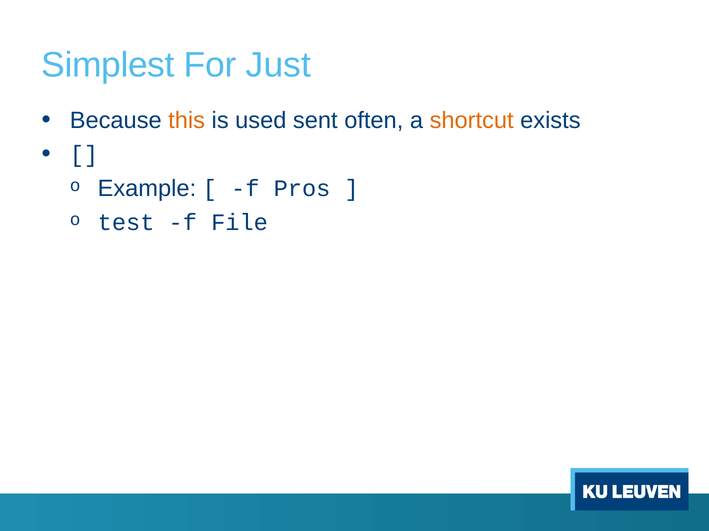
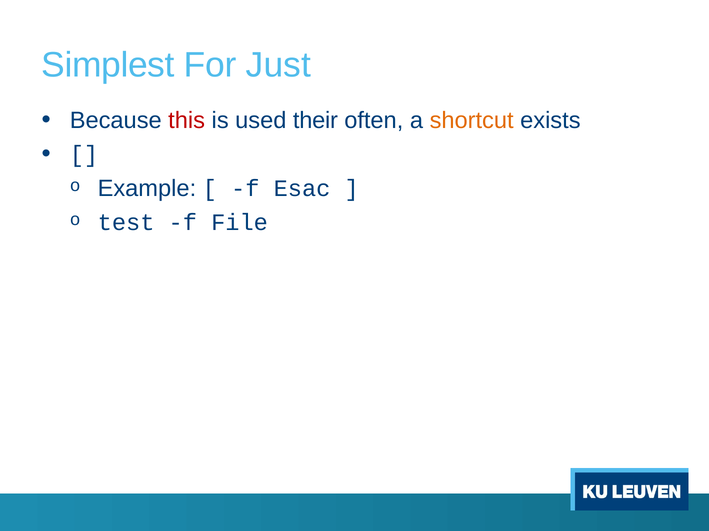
this colour: orange -> red (187, 121)
sent: sent -> their (315, 121)
Pros: Pros -> Esac (302, 189)
